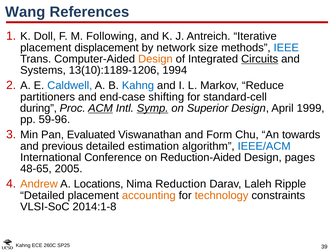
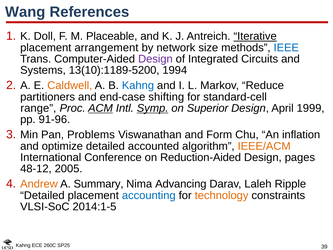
Following: Following -> Placeable (112, 36)
Iterative underline: none -> present (255, 36)
displacement: displacement -> arrangement (106, 48)
Design colour: orange -> purple (155, 59)
Circuits underline: present -> none (260, 59)
13(10):1189-1206: 13(10):1189-1206 -> 13(10):1189-5200 (114, 70)
Caldwell colour: blue -> orange (70, 85)
during: during -> range (38, 108)
59-96: 59-96 -> 91-96 (54, 119)
Evaluated: Evaluated -> Problems (91, 135)
towards: towards -> inflation (301, 135)
previous: previous -> optimize (62, 146)
estimation: estimation -> accounted (154, 146)
IEEE/ACM colour: blue -> orange (264, 146)
48-65: 48-65 -> 48-12 (36, 169)
Locations: Locations -> Summary (99, 184)
Reduction: Reduction -> Advancing (181, 184)
accounting colour: orange -> blue (149, 195)
2014:1-8: 2014:1-8 -> 2014:1-5 (94, 206)
